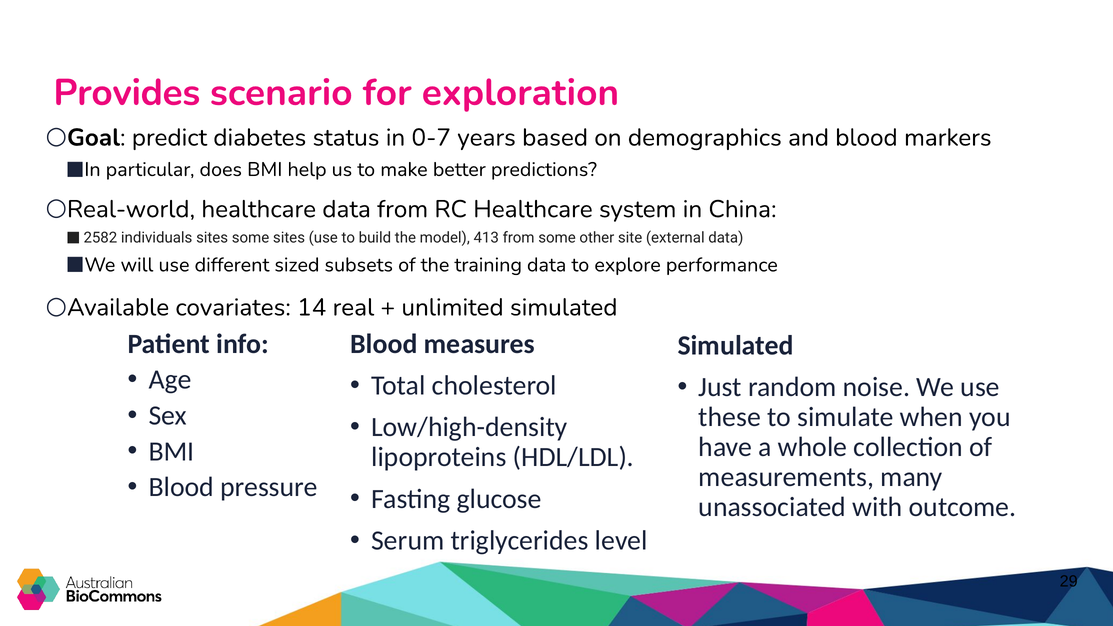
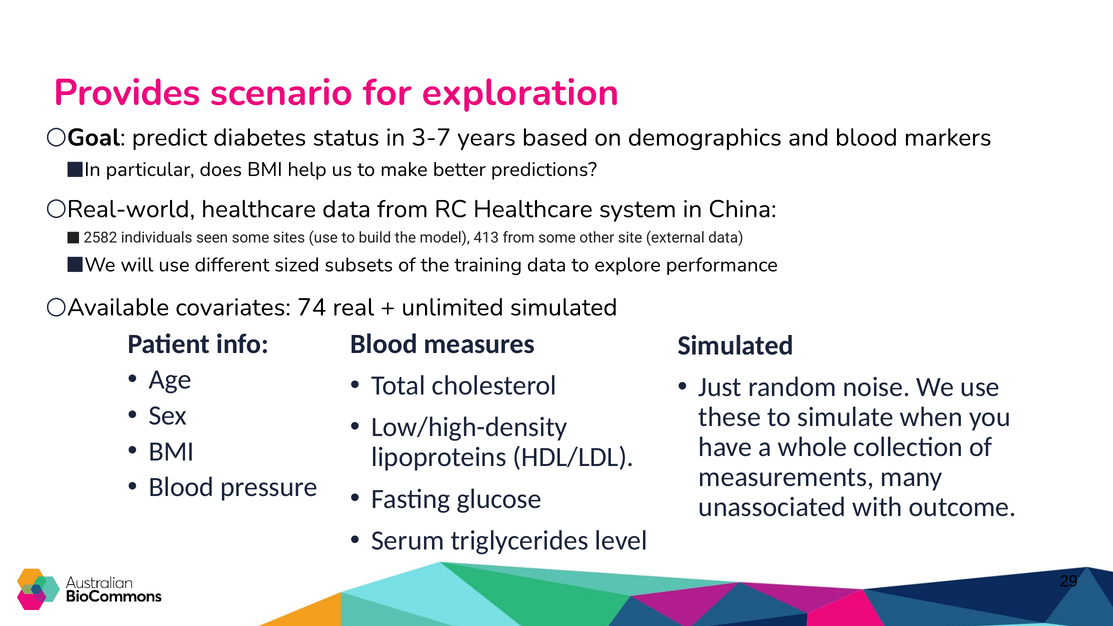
0-7: 0-7 -> 3-7 (431, 138)
individuals sites: sites -> seen (212, 238)
14: 14 -> 74 (312, 307)
